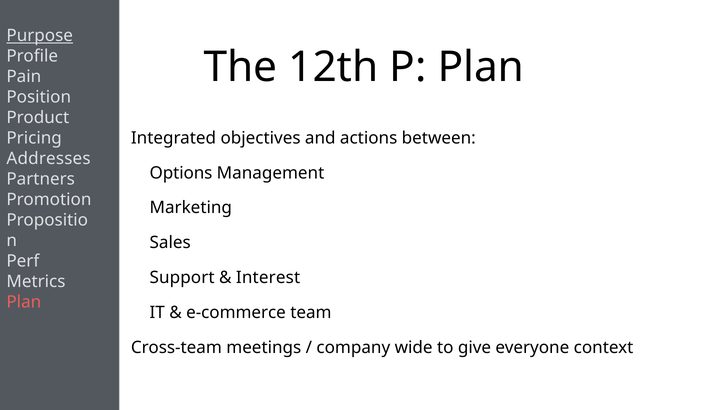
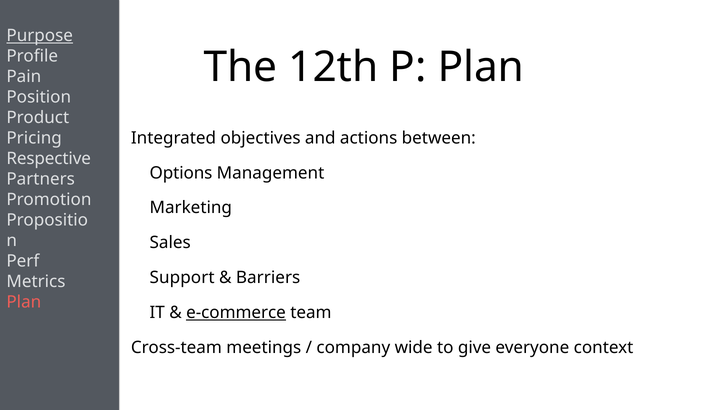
Addresses: Addresses -> Respective (49, 158)
Interest: Interest -> Barriers (268, 277)
e-commerce underline: none -> present (236, 312)
